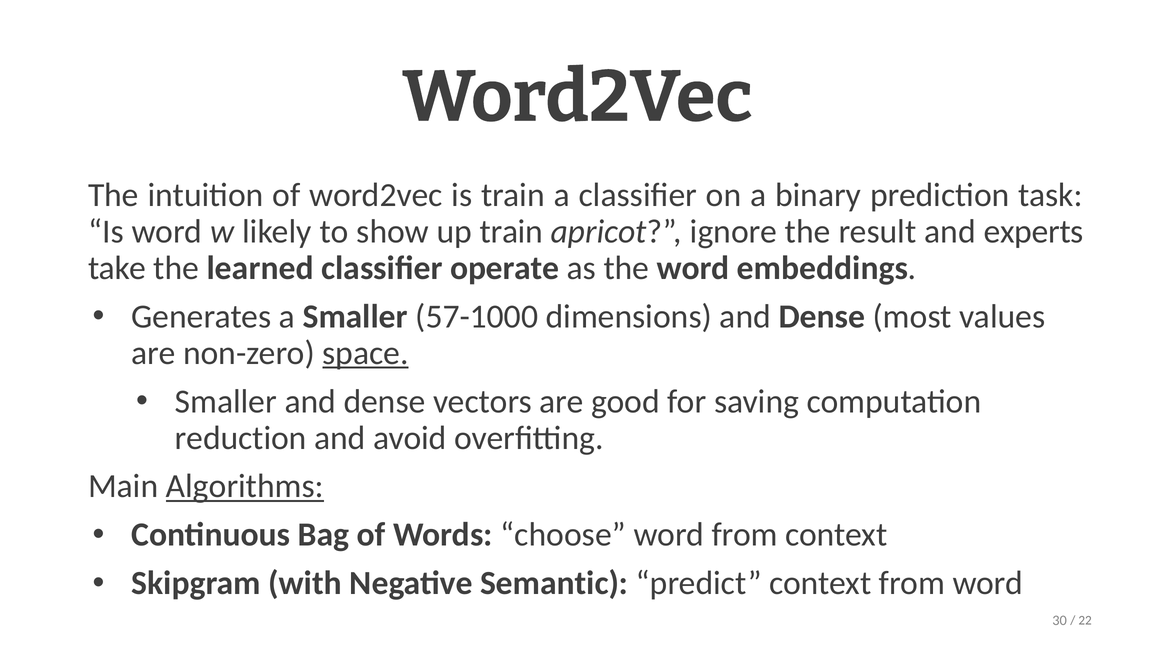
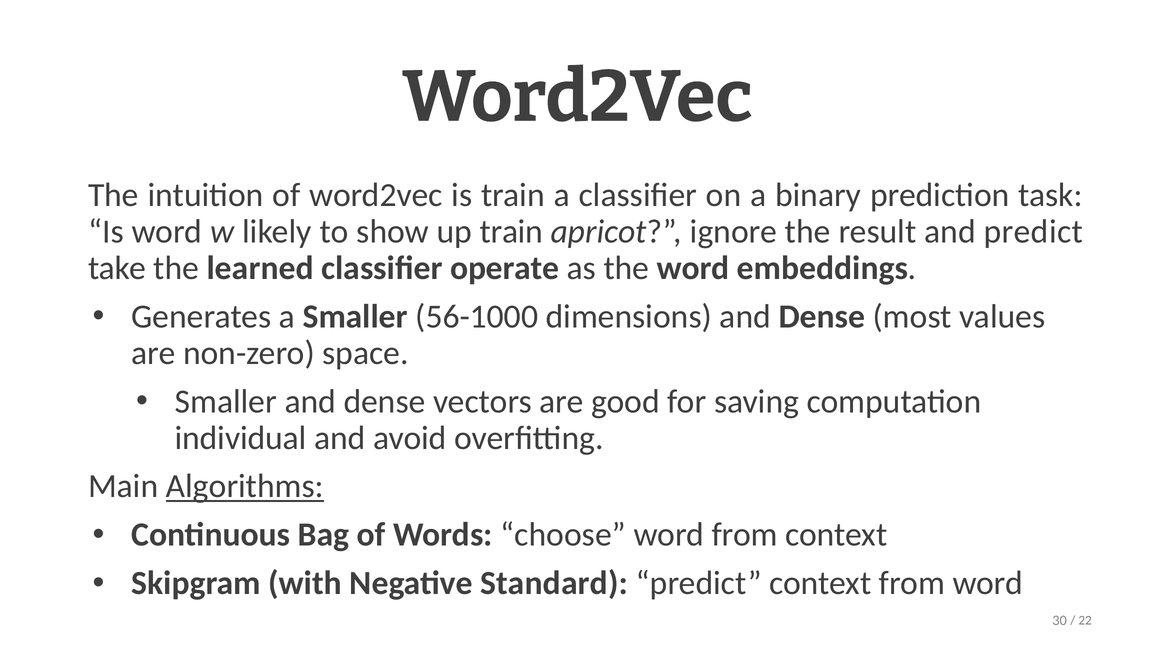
and experts: experts -> predict (1033, 232)
57-1000: 57-1000 -> 56-1000 (477, 316)
space underline: present -> none (366, 353)
reduction: reduction -> individual (241, 438)
Semantic: Semantic -> Standard (554, 583)
